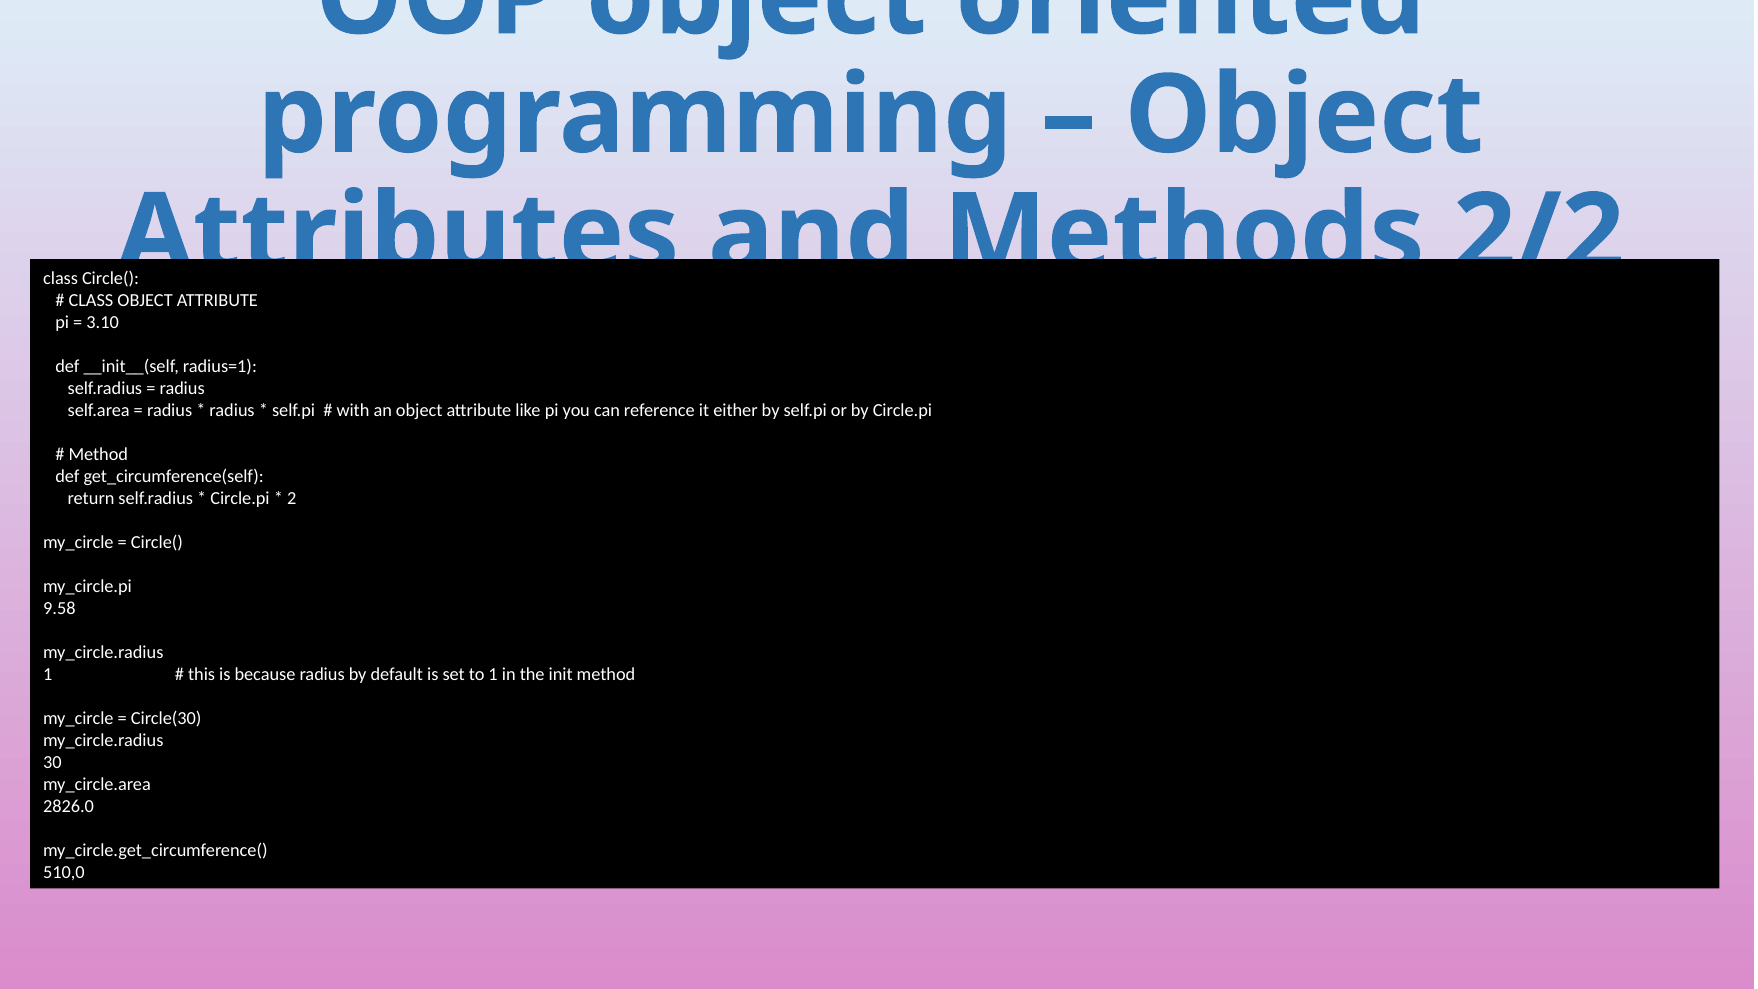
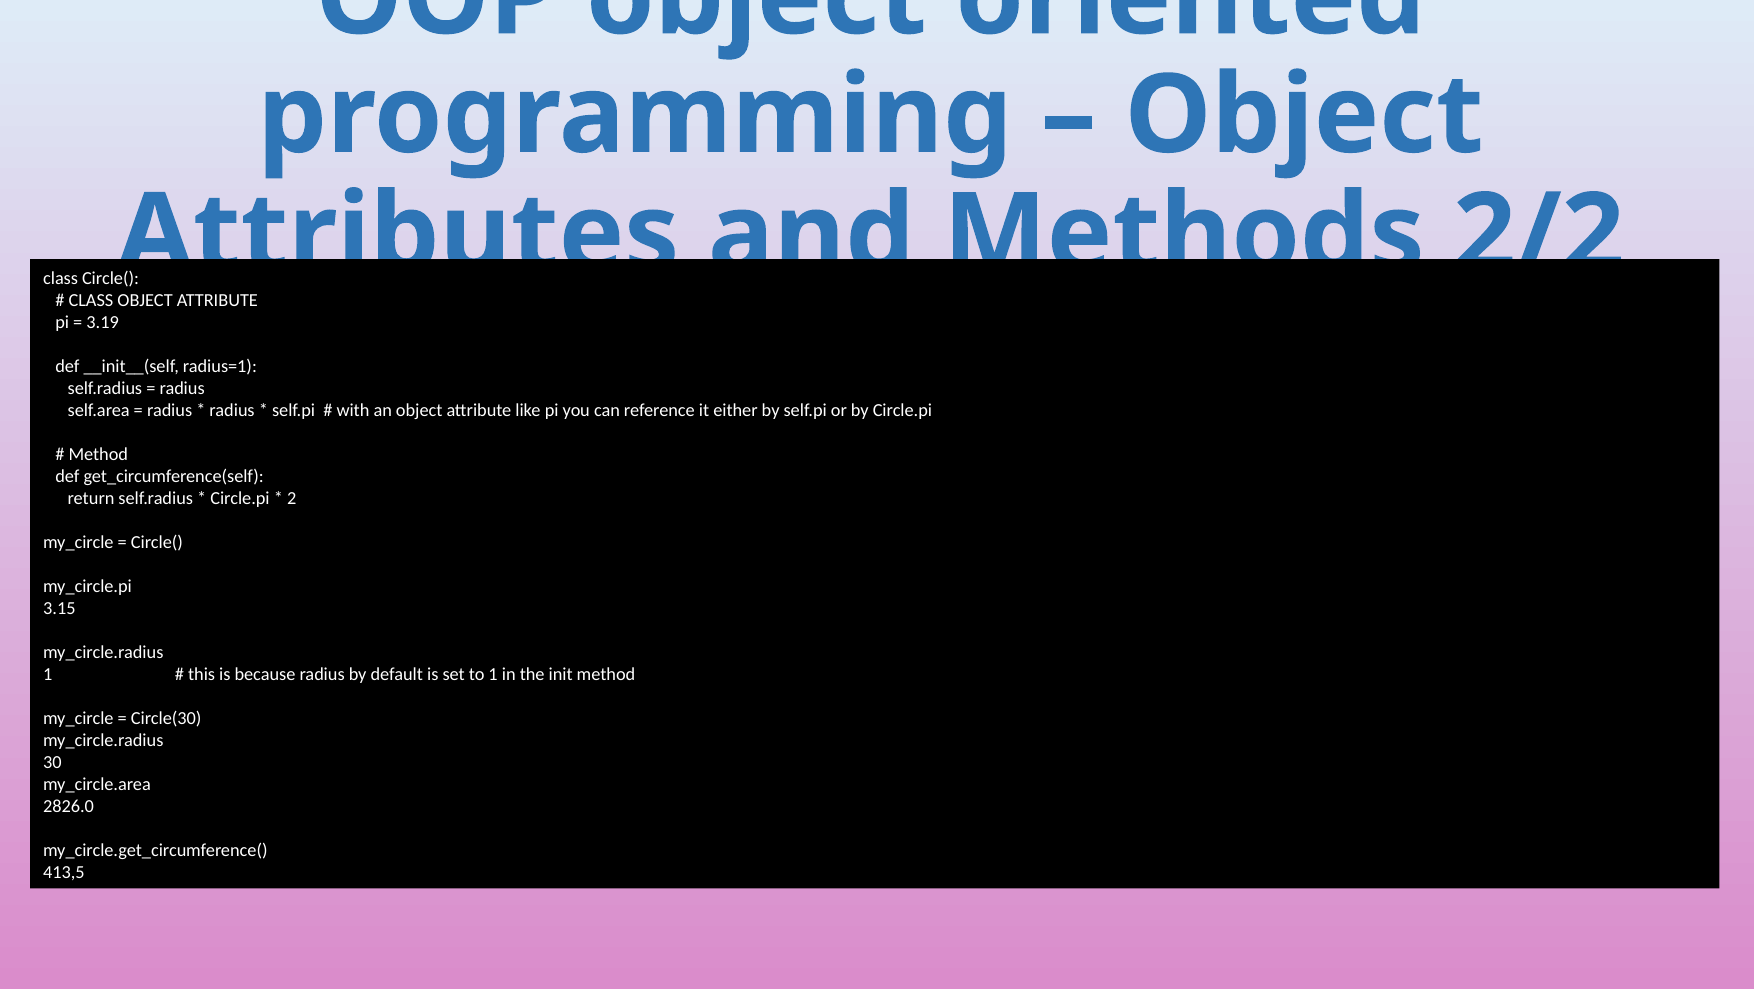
3.10: 3.10 -> 3.19 (103, 322)
9.58: 9.58 -> 3.15 (59, 608)
510,0: 510,0 -> 413,5 (64, 872)
